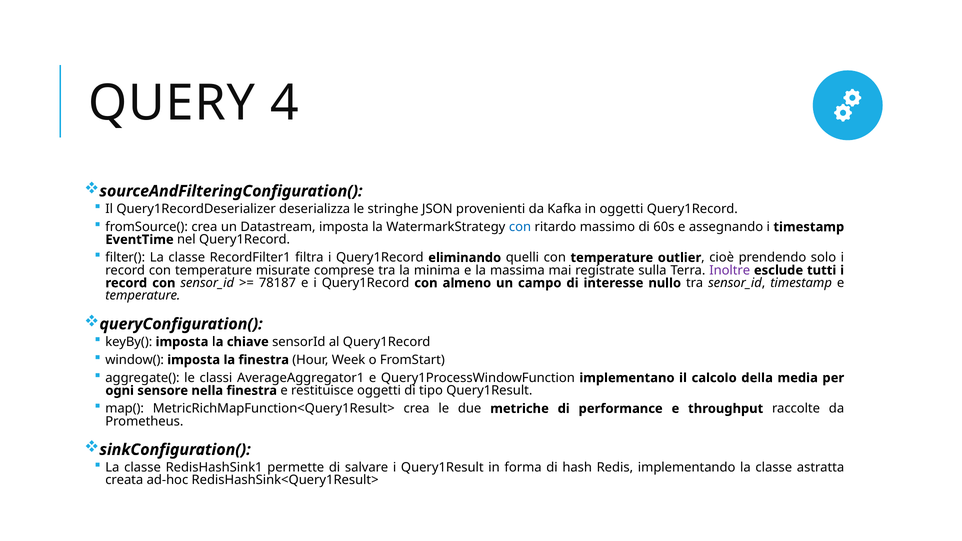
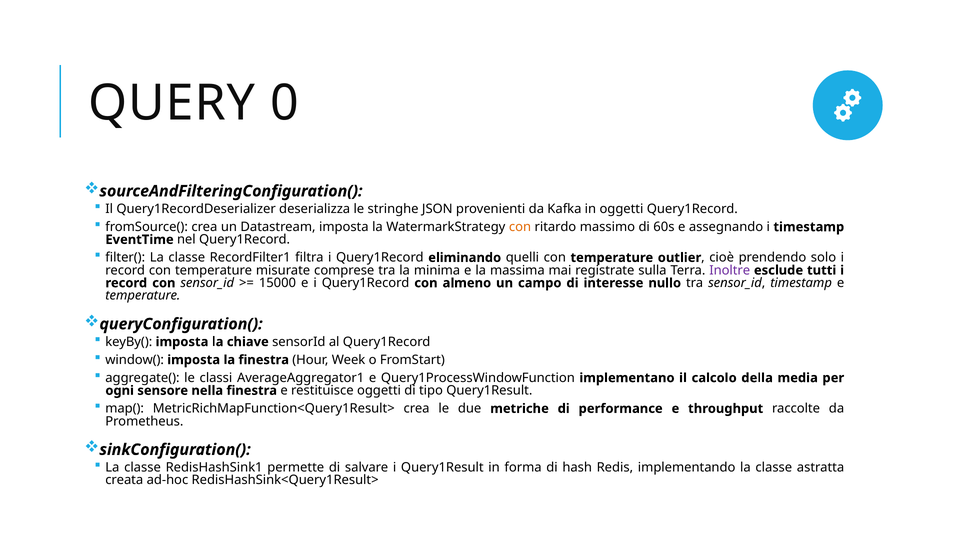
4: 4 -> 0 (284, 103)
con colour: blue -> orange (520, 227)
78187: 78187 -> 15000 (277, 283)
